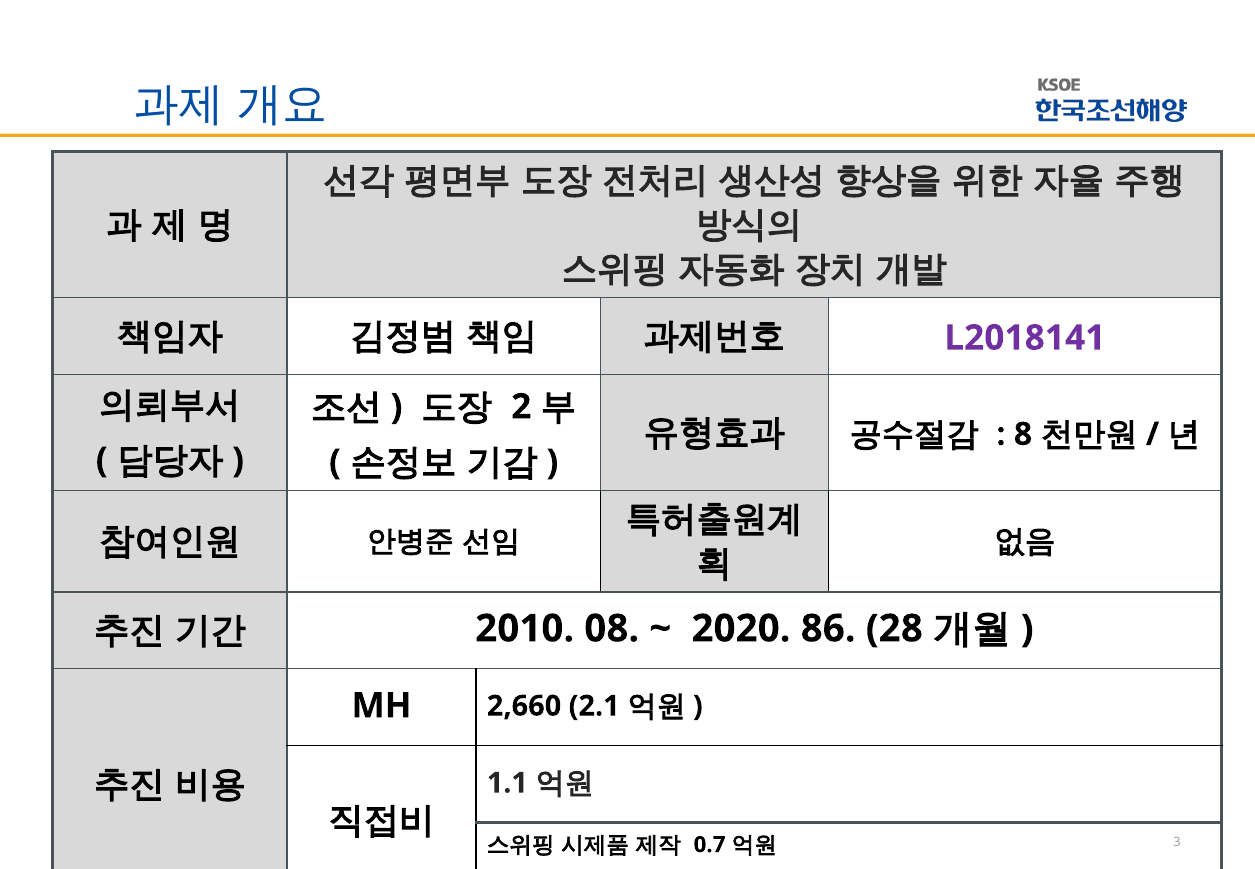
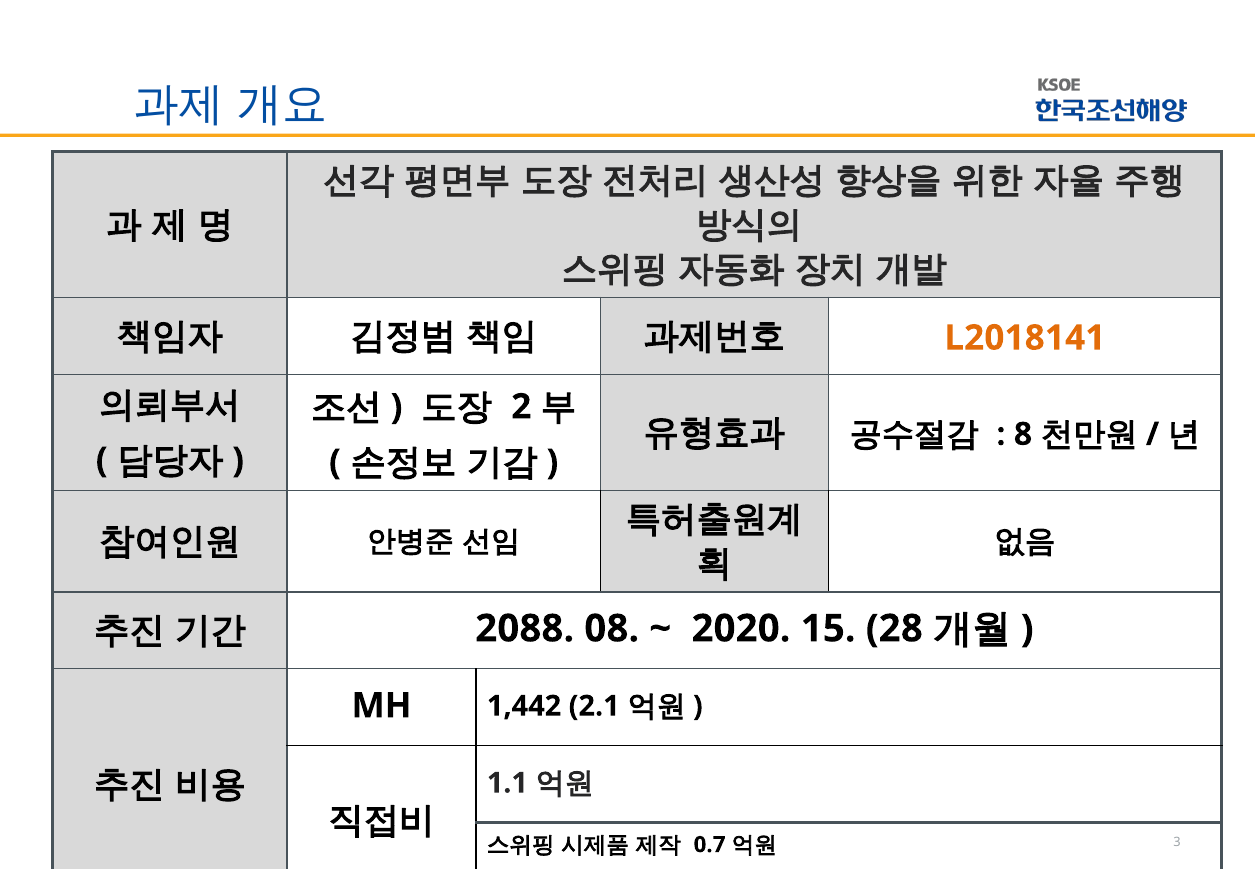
L2018141 colour: purple -> orange (1025, 338)
2010: 2010 -> 2088 (525, 629)
86: 86 -> 15 (828, 629)
2,660: 2,660 -> 1,442 (524, 706)
